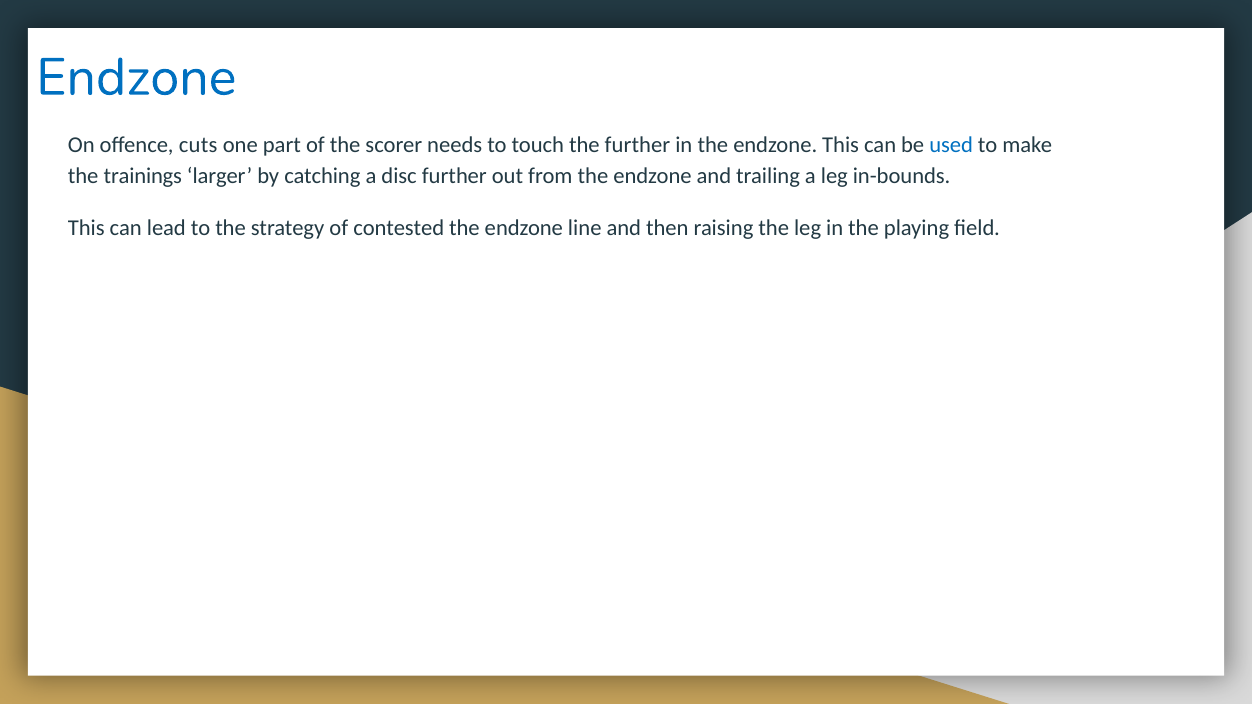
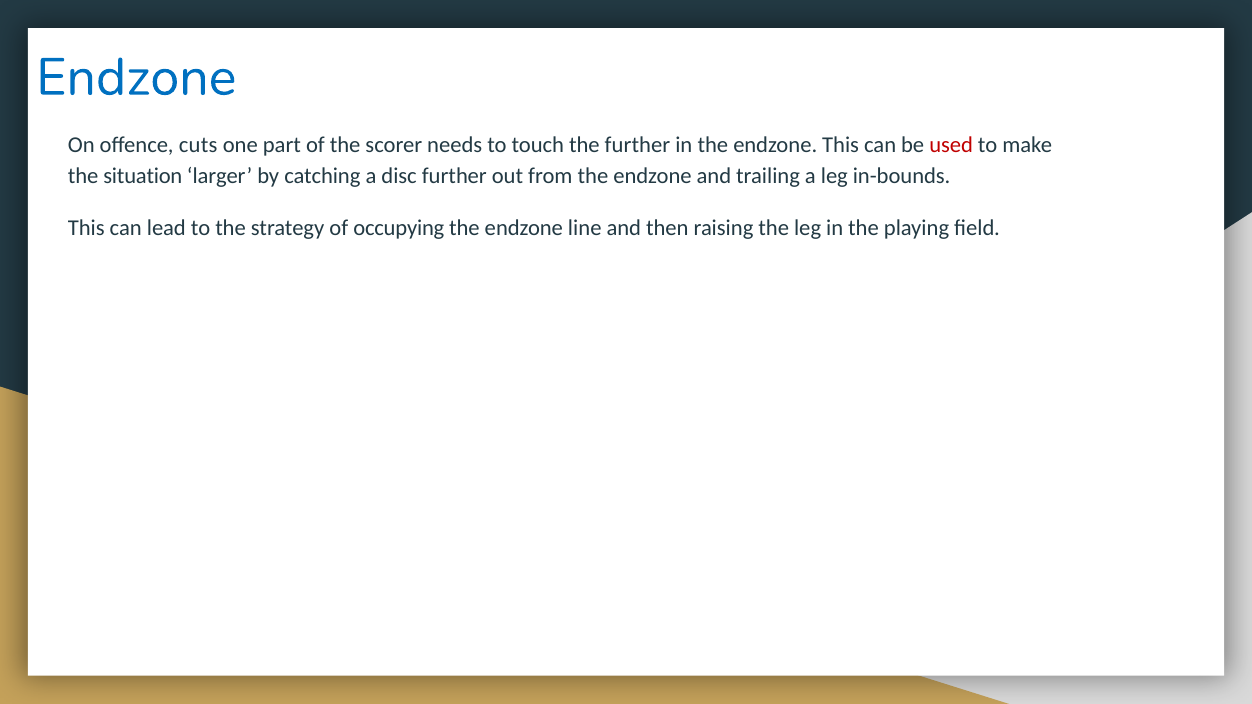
used colour: blue -> red (951, 145)
trainings: trainings -> situation (143, 176)
contested: contested -> occupying (399, 228)
